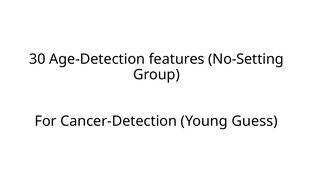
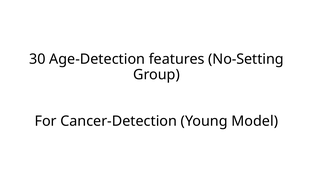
Guess: Guess -> Model (255, 121)
